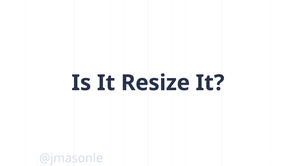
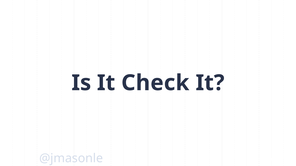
Resize: Resize -> Check (155, 83)
